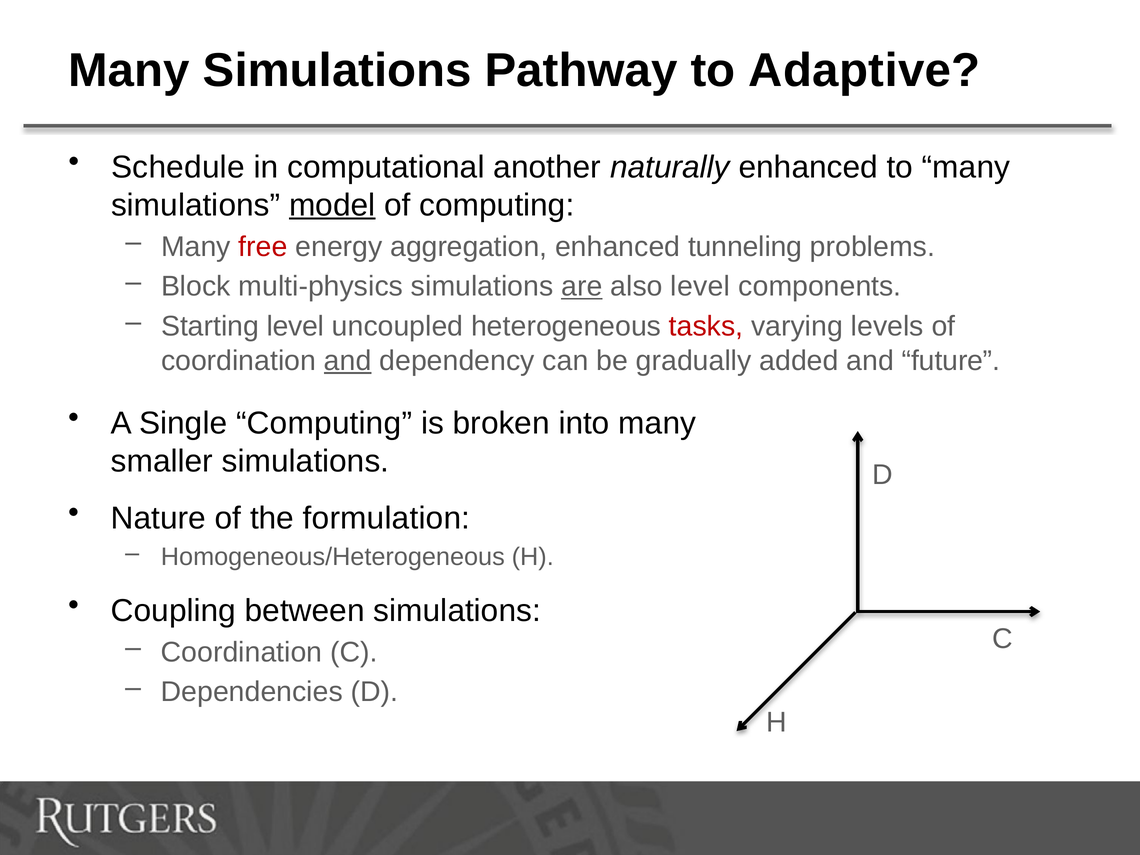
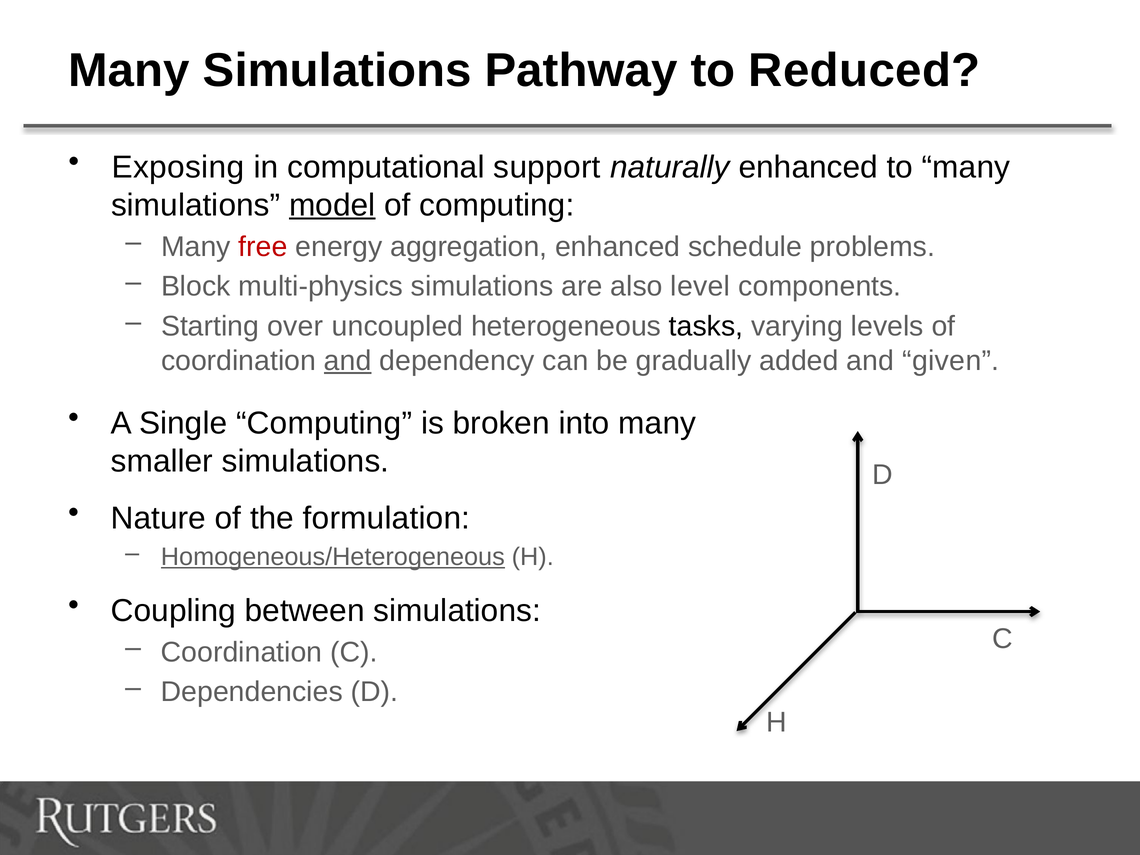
Adaptive: Adaptive -> Reduced (864, 71)
Schedule: Schedule -> Exposing (178, 167)
another: another -> support (547, 167)
tunneling: tunneling -> schedule (745, 247)
are underline: present -> none (582, 287)
Starting level: level -> over (295, 326)
tasks colour: red -> black (706, 326)
future: future -> given (951, 361)
Homogeneous/Heterogeneous underline: none -> present (333, 557)
